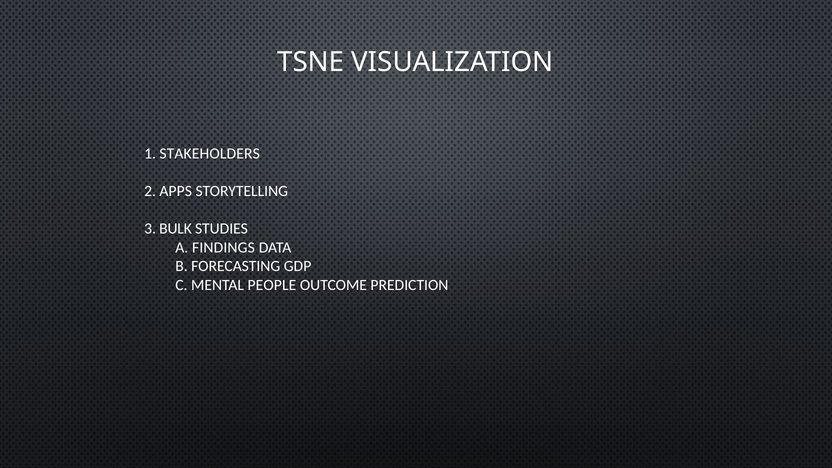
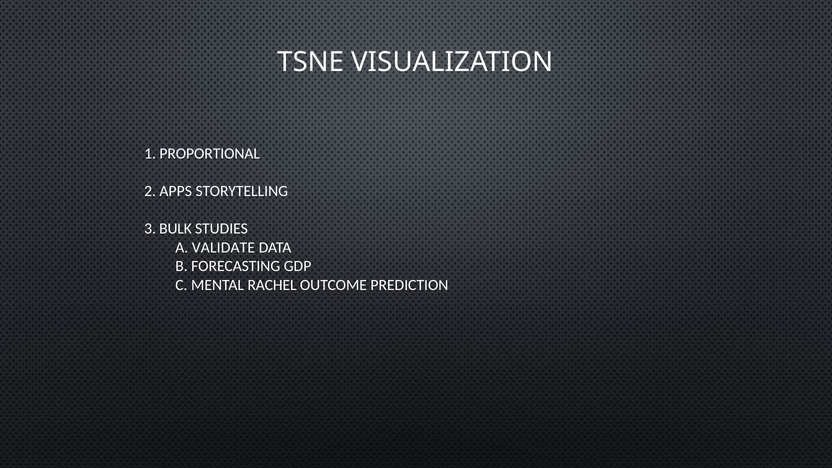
STAKEHOLDERS: STAKEHOLDERS -> PROPORTIONAL (210, 154)
FINDINGS: FINDINGS -> VALIDATE (223, 247)
PEOPLE: PEOPLE -> RACHEL (272, 285)
